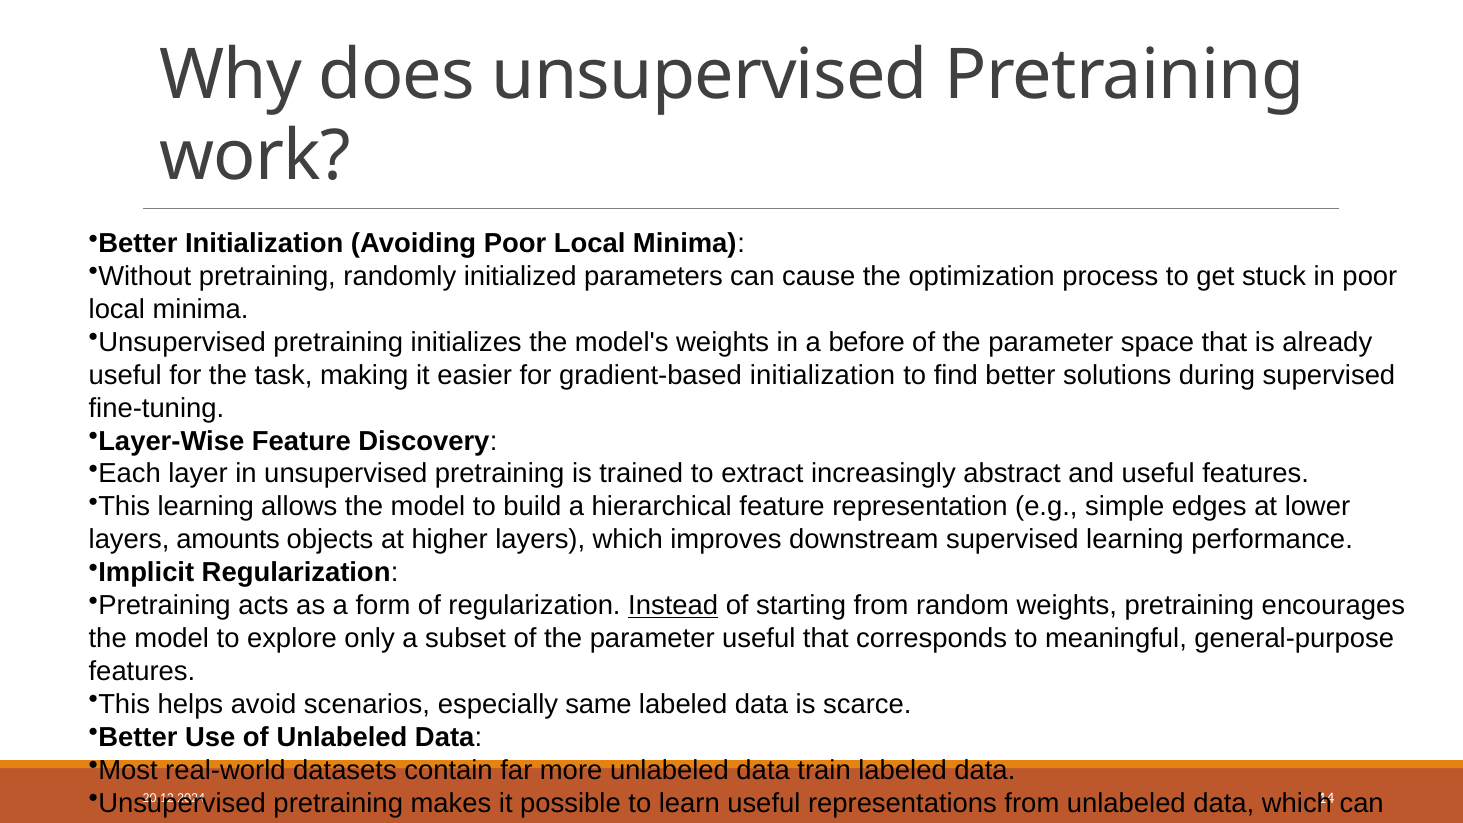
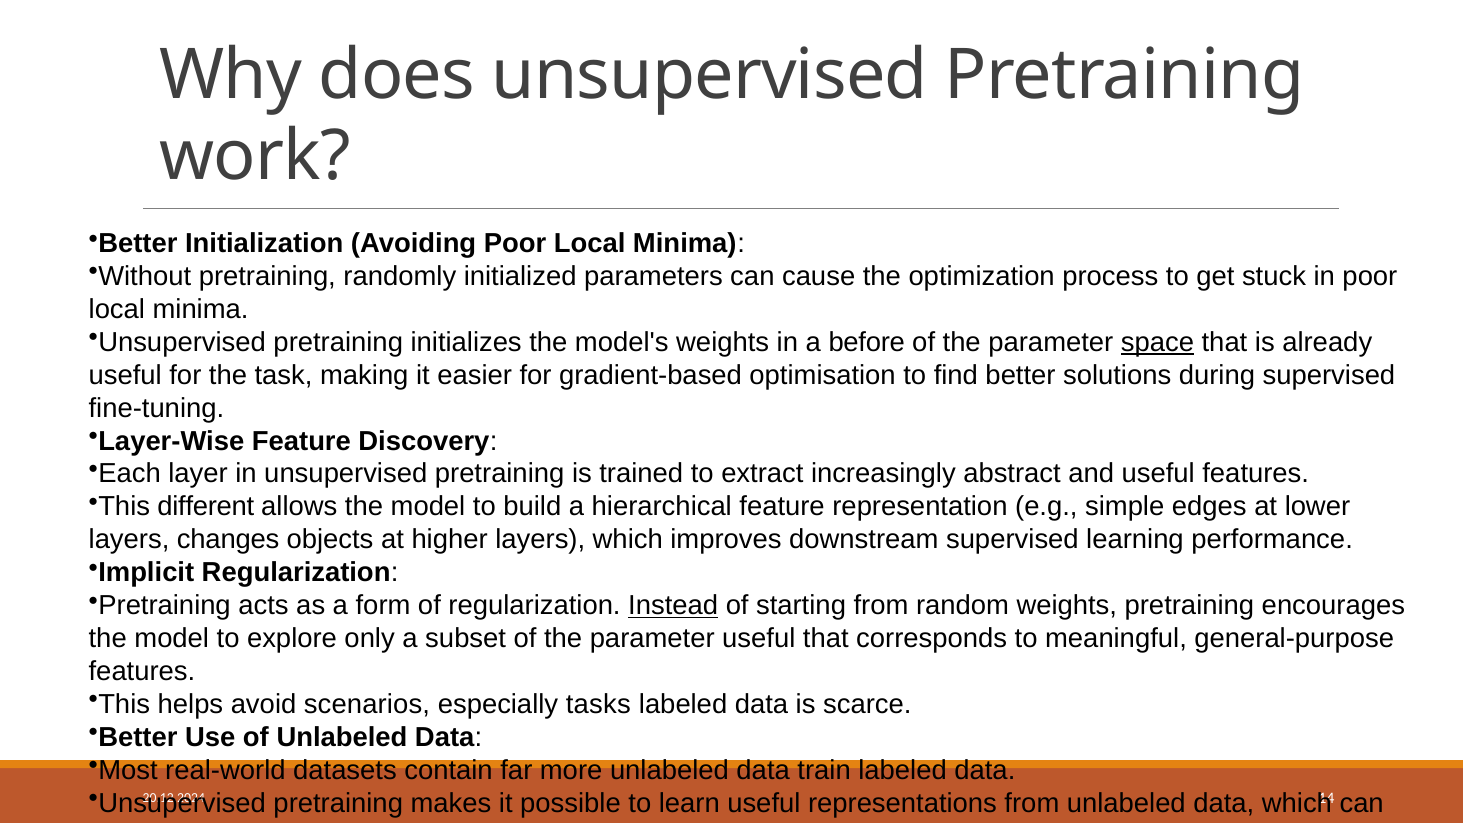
space underline: none -> present (1158, 342)
gradient-based initialization: initialization -> optimisation (823, 375)
This learning: learning -> different (206, 507)
amounts: amounts -> changes (228, 540)
especially same: same -> tasks (598, 704)
